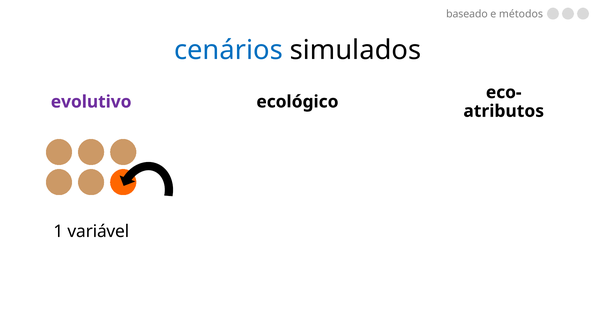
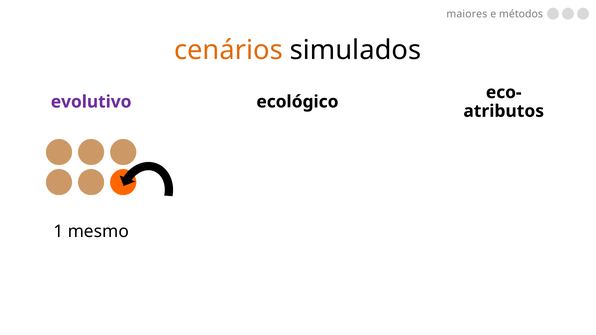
baseado: baseado -> maiores (467, 14)
cenários colour: blue -> orange (228, 50)
variável: variável -> mesmo (98, 232)
